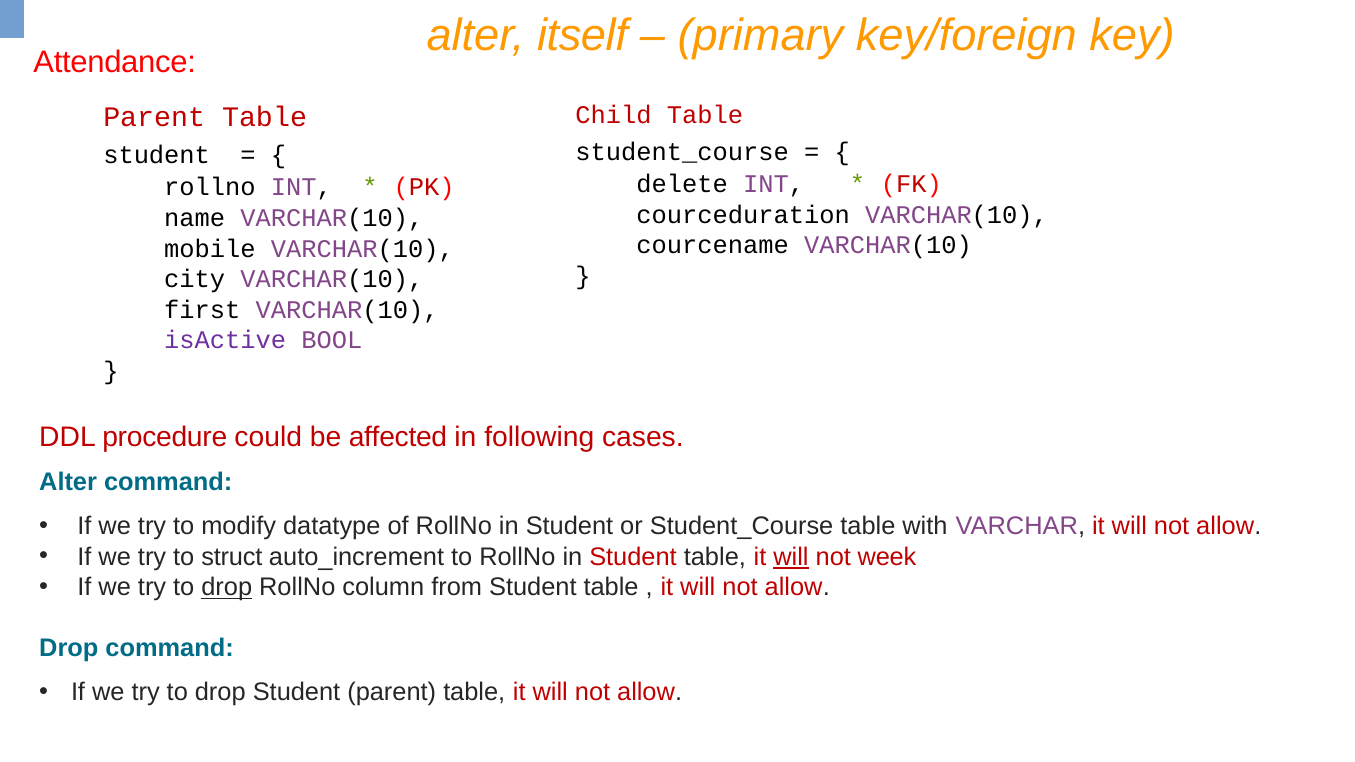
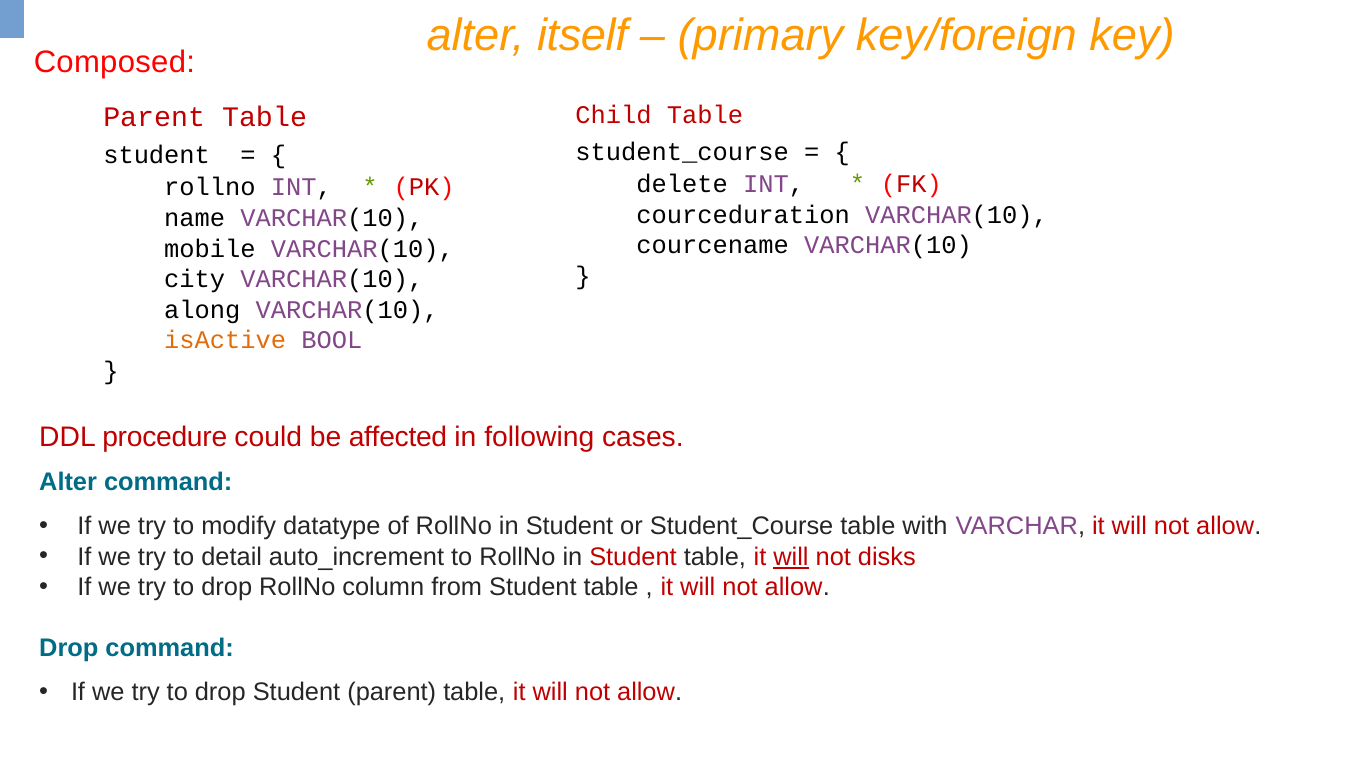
Attendance: Attendance -> Composed (114, 63)
first: first -> along (202, 310)
isActive colour: purple -> orange (225, 340)
struct: struct -> detail (232, 557)
week: week -> disks (887, 557)
drop underline: present -> none (227, 588)
